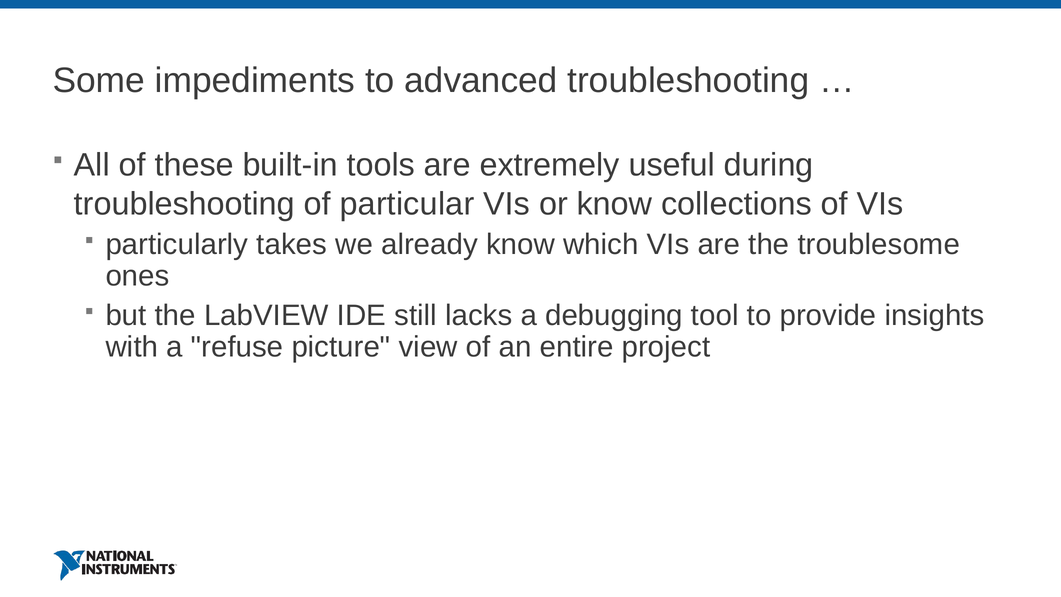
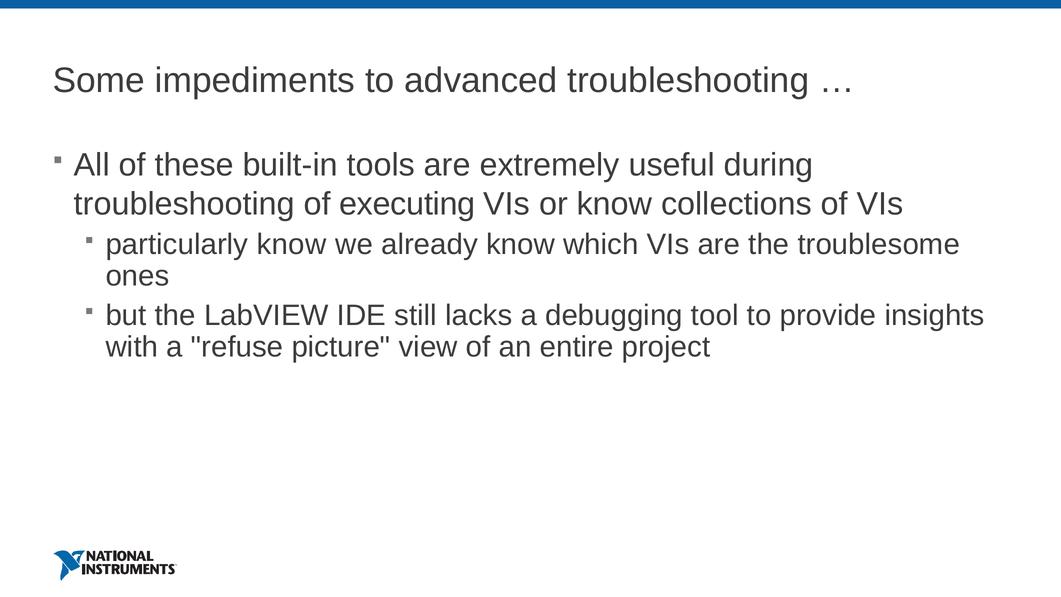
particular: particular -> executing (407, 204)
particularly takes: takes -> know (292, 244)
